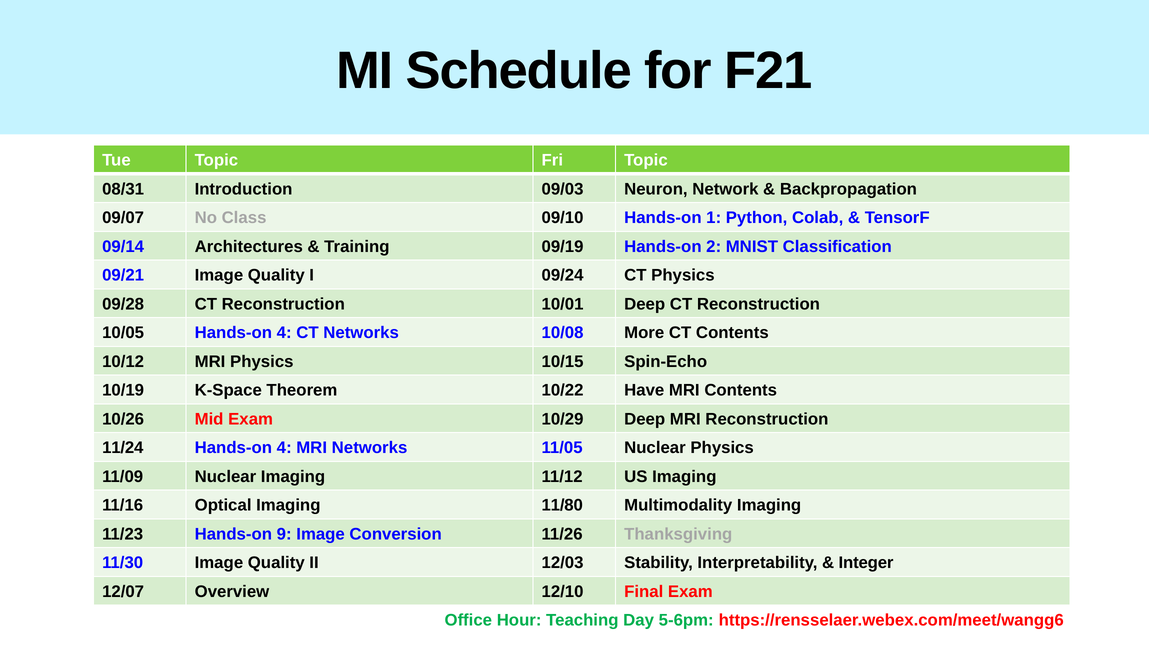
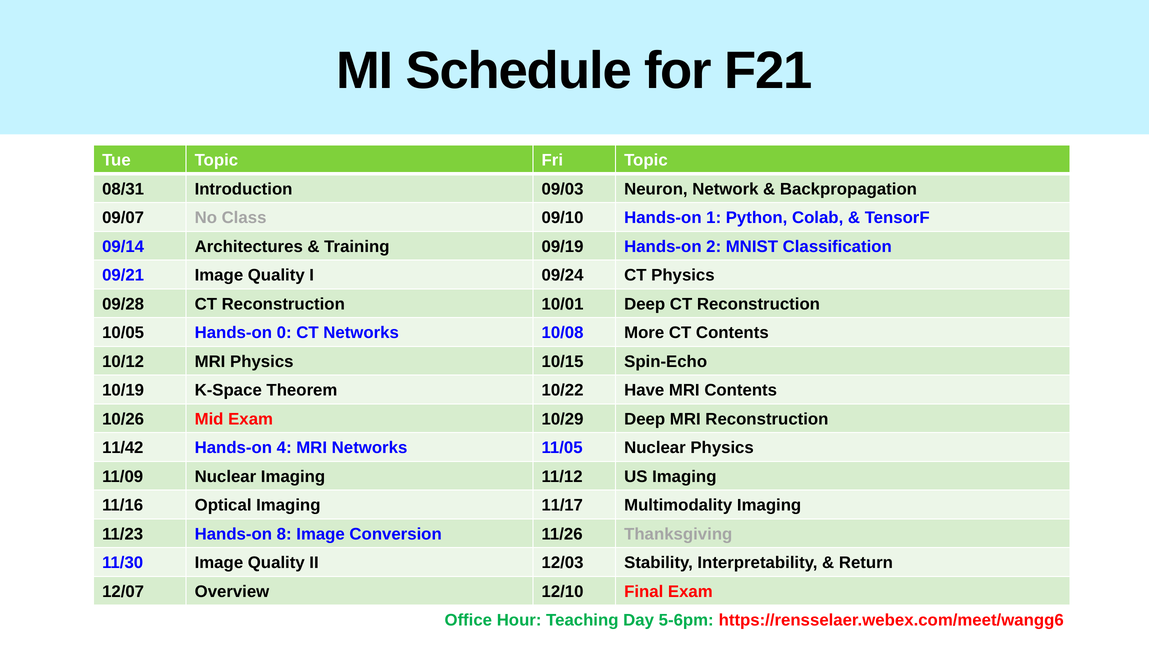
10/05 Hands-on 4: 4 -> 0 (284, 333)
11/24: 11/24 -> 11/42 (123, 448)
11/80: 11/80 -> 11/17 (562, 506)
9: 9 -> 8 (284, 534)
Integer: Integer -> Return (866, 563)
